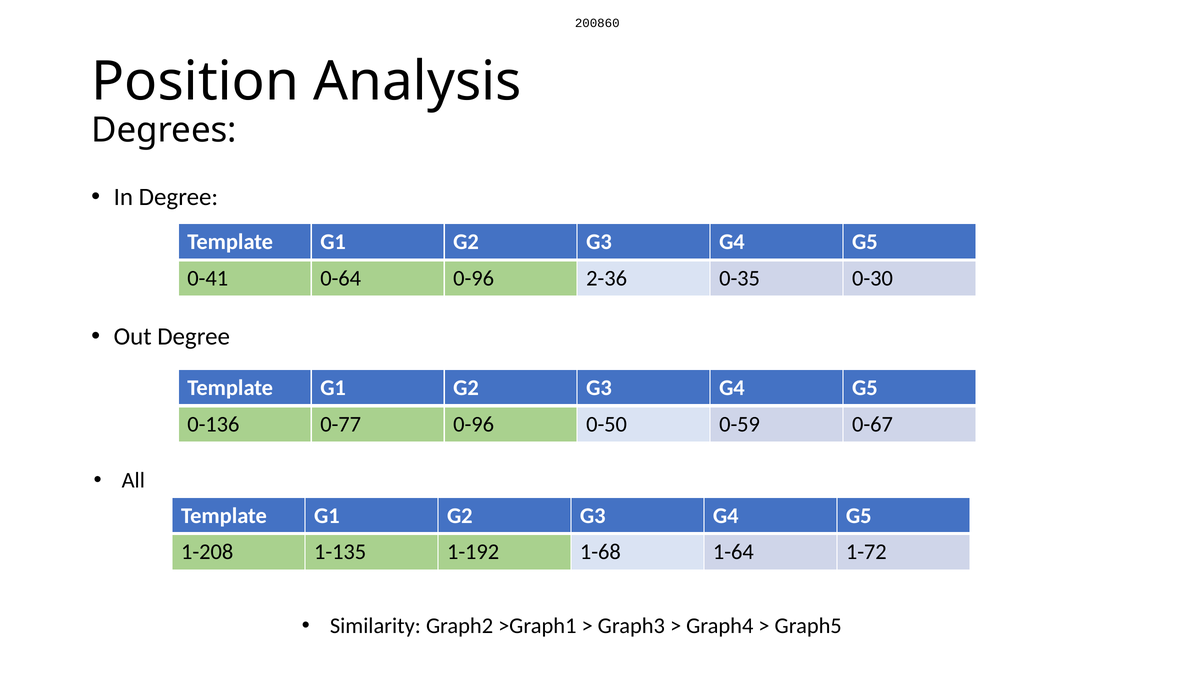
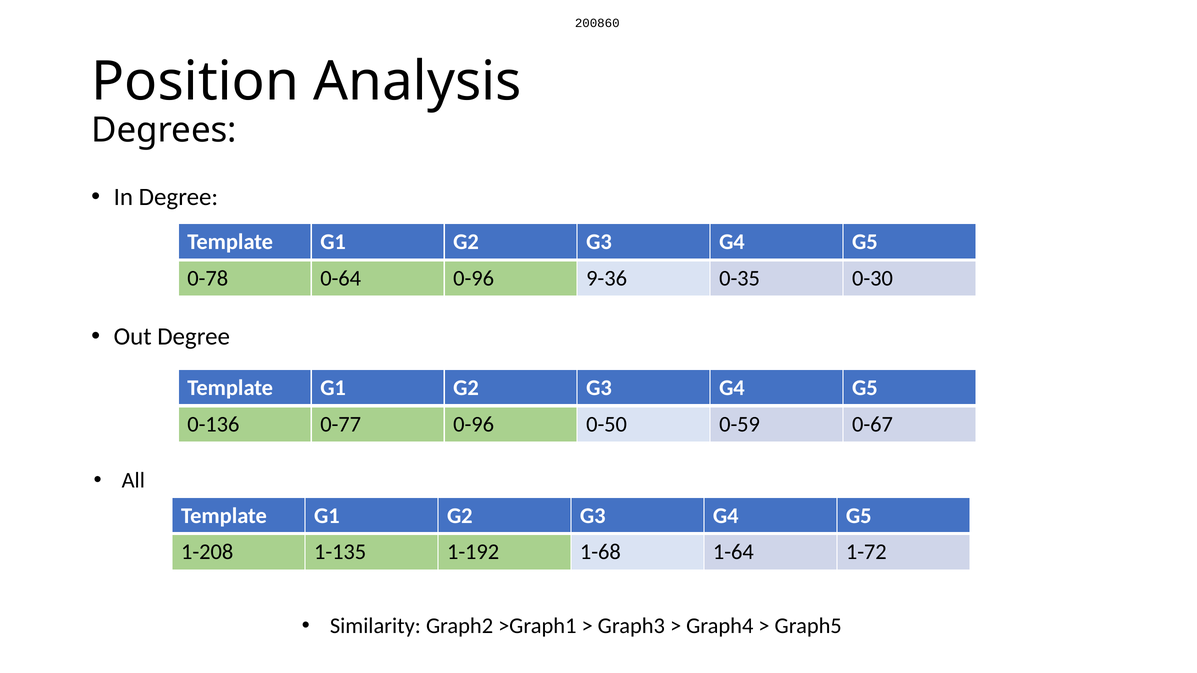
0-41: 0-41 -> 0-78 (208, 278)
2-36: 2-36 -> 9-36 (607, 278)
